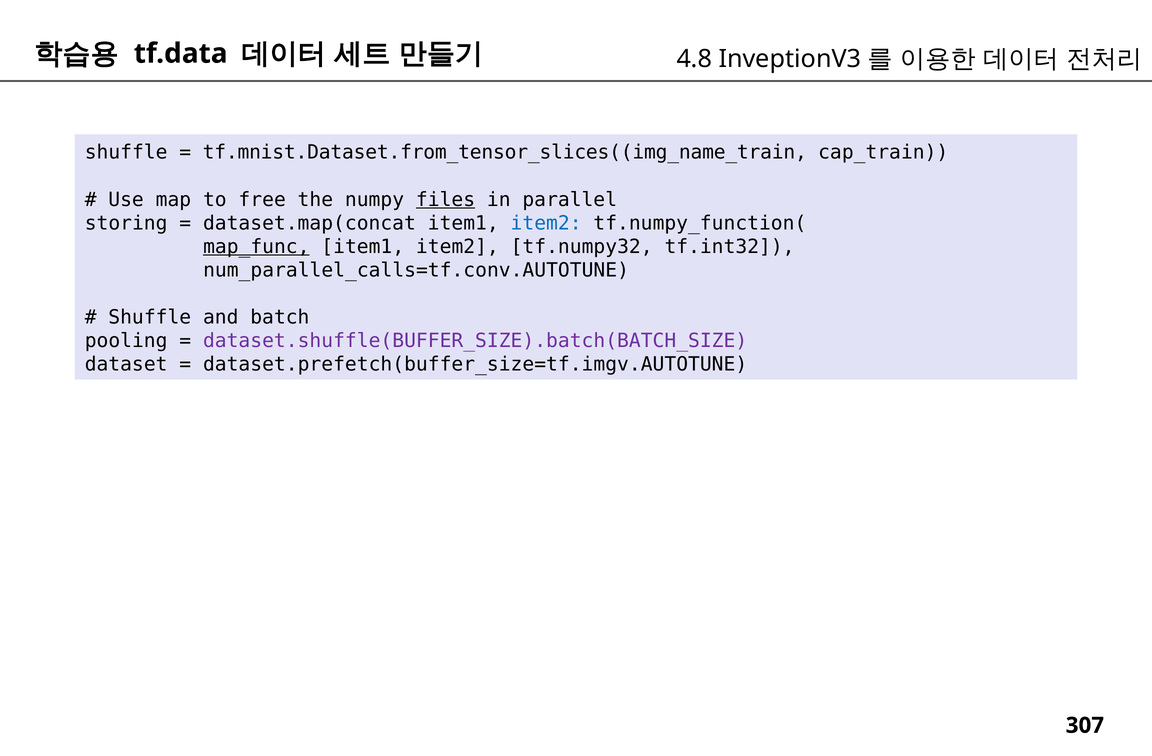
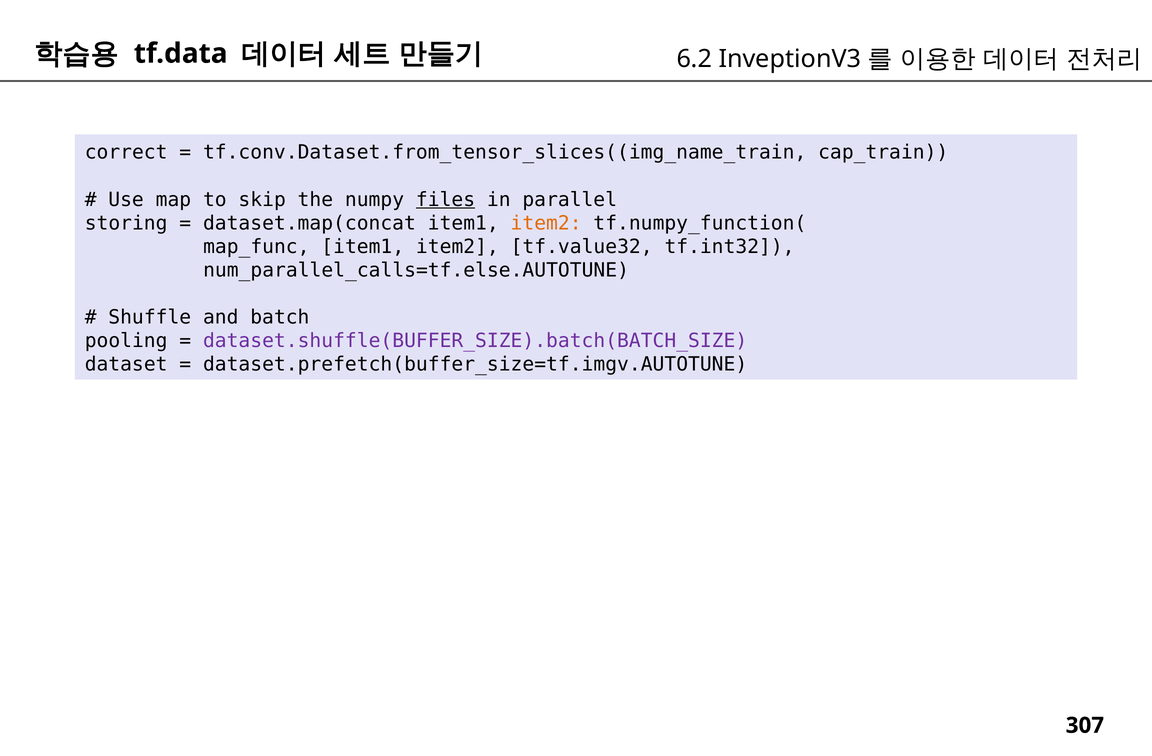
4.8: 4.8 -> 6.2 (694, 59)
shuffle: shuffle -> correct (126, 153)
tf.mnist.Dataset.from_tensor_slices((img_name_train: tf.mnist.Dataset.from_tensor_slices((img_name_train -> tf.conv.Dataset.from_tensor_slices((img_name_train (505, 153)
free: free -> skip (262, 200)
item2 colour: blue -> orange (546, 223)
map_func underline: present -> none (256, 247)
tf.numpy32: tf.numpy32 -> tf.value32 (582, 247)
num_parallel_calls=tf.conv.AUTOTUNE: num_parallel_calls=tf.conv.AUTOTUNE -> num_parallel_calls=tf.else.AUTOTUNE (416, 270)
